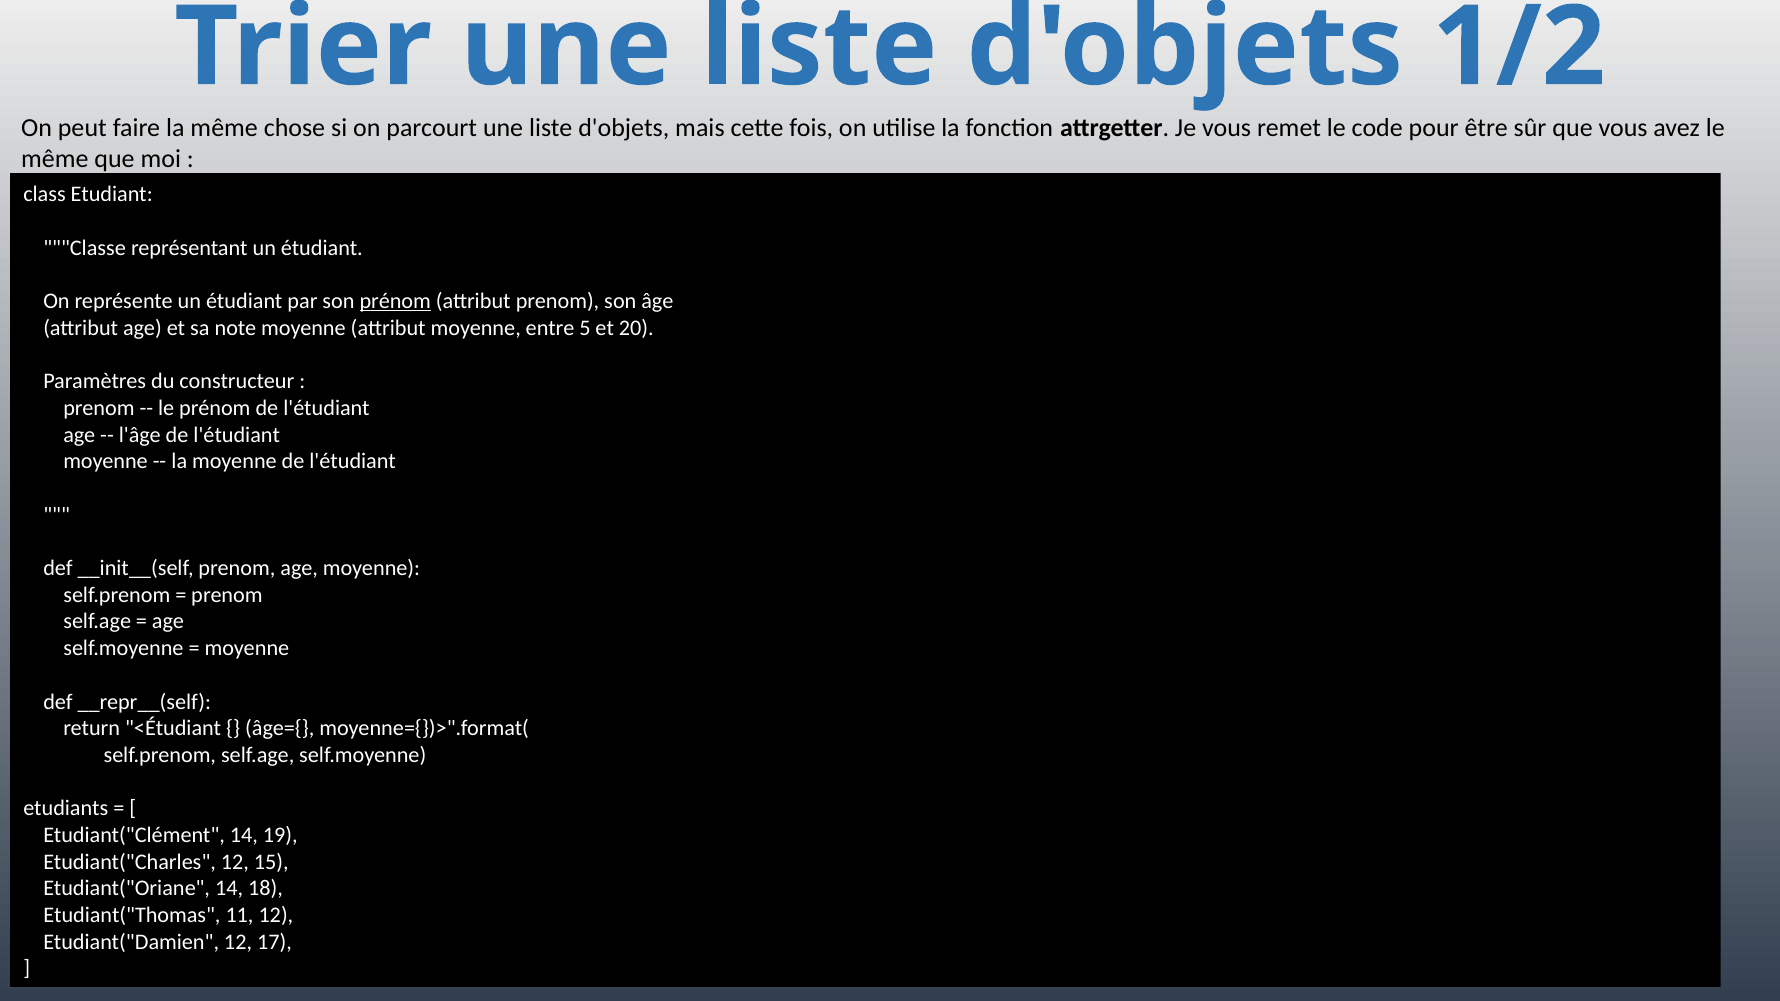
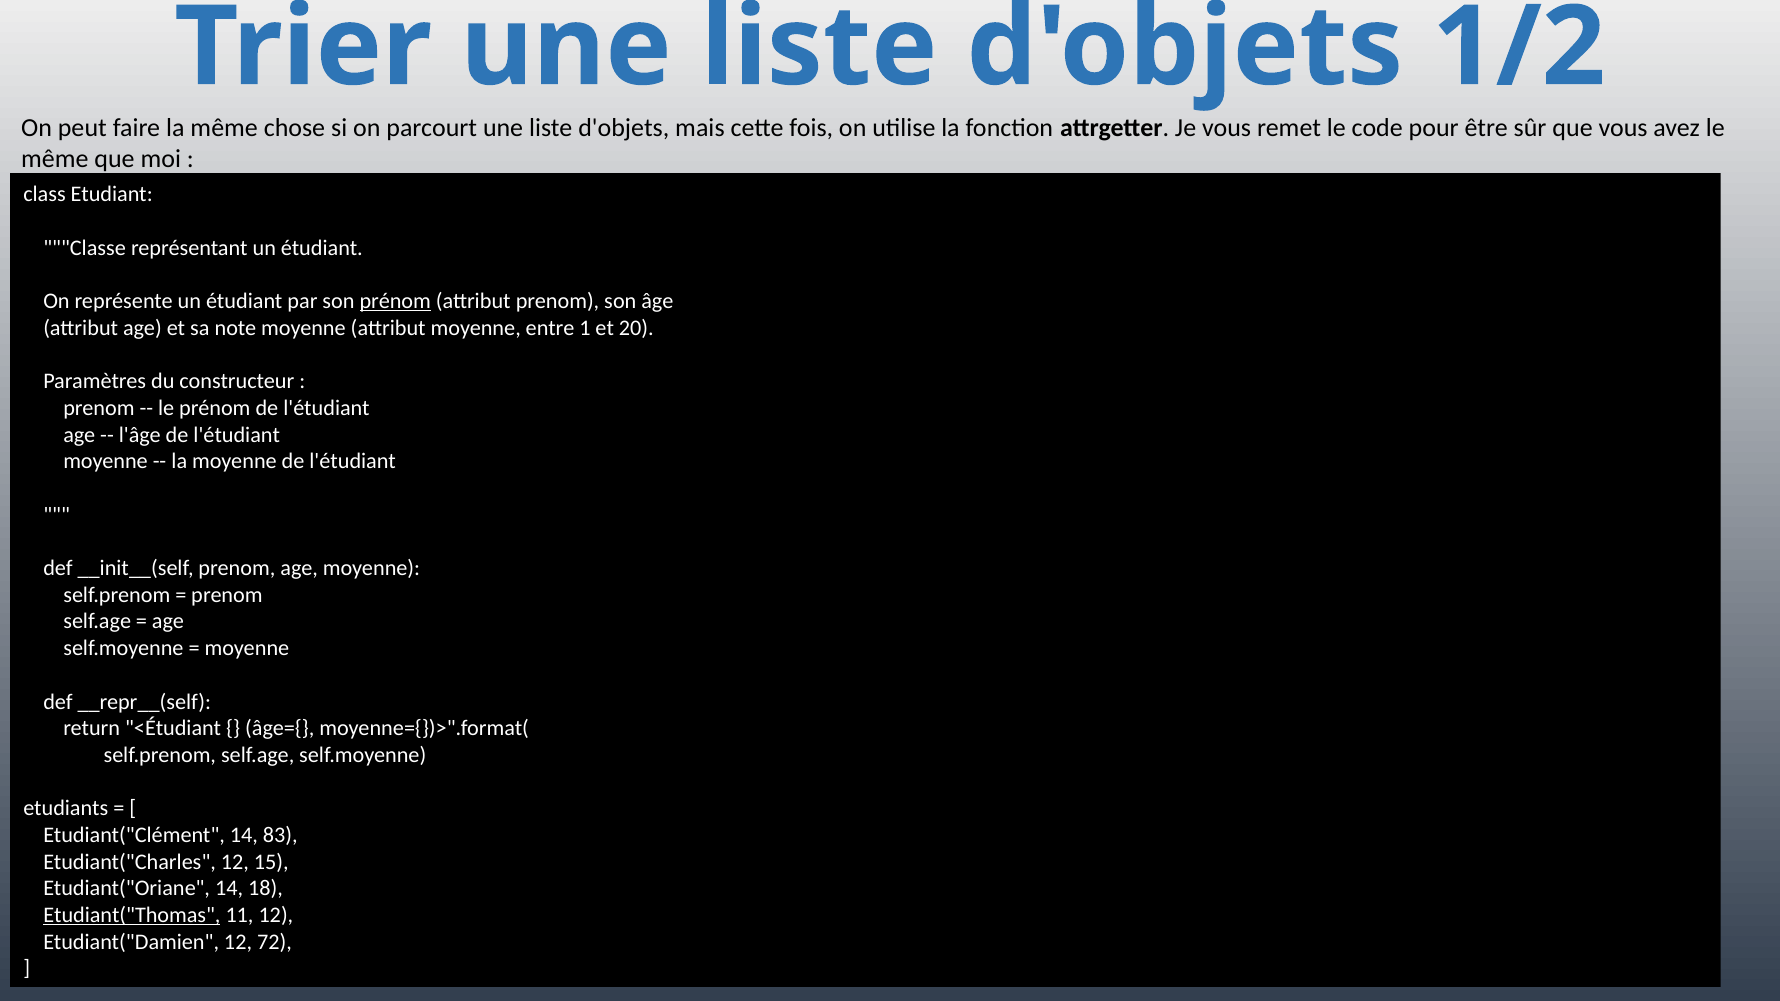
5: 5 -> 1 (585, 328)
19: 19 -> 83 (280, 835)
Etudiant("Thomas underline: none -> present (132, 915)
17: 17 -> 72 (274, 942)
